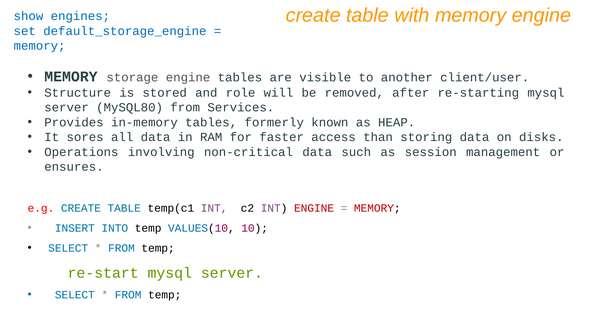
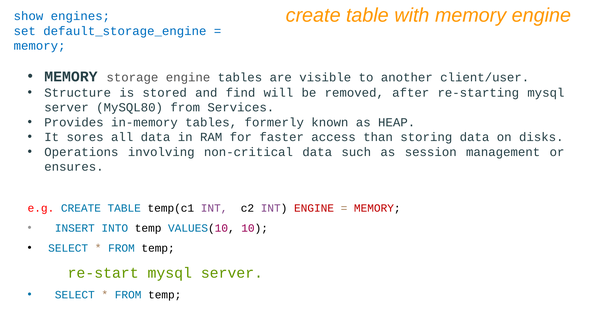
role: role -> find (241, 93)
